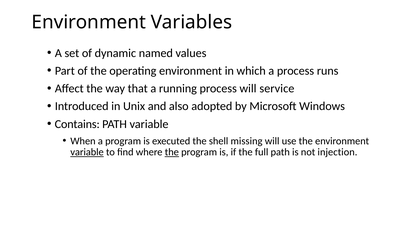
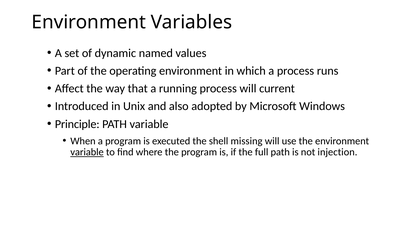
service: service -> current (277, 89)
Contains: Contains -> Principle (77, 124)
the underline: present -> none (172, 152)
